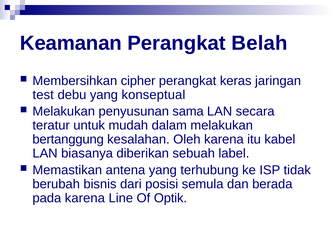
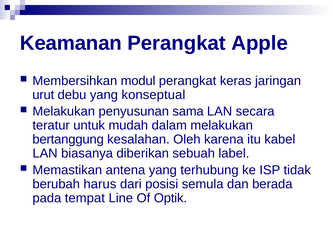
Belah: Belah -> Apple (260, 43)
cipher: cipher -> modul (138, 81)
test: test -> urut (43, 95)
bisnis: bisnis -> harus (100, 184)
pada karena: karena -> tempat (85, 198)
